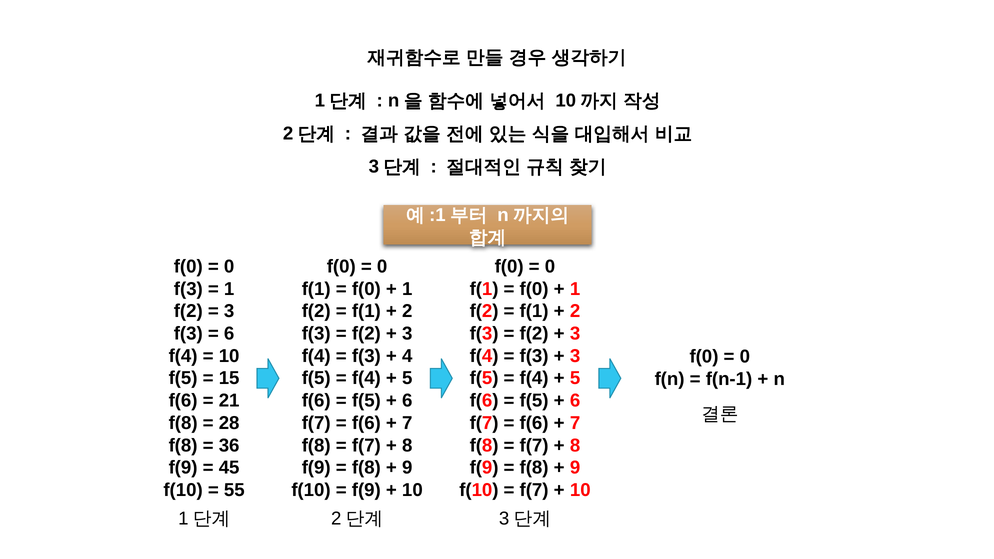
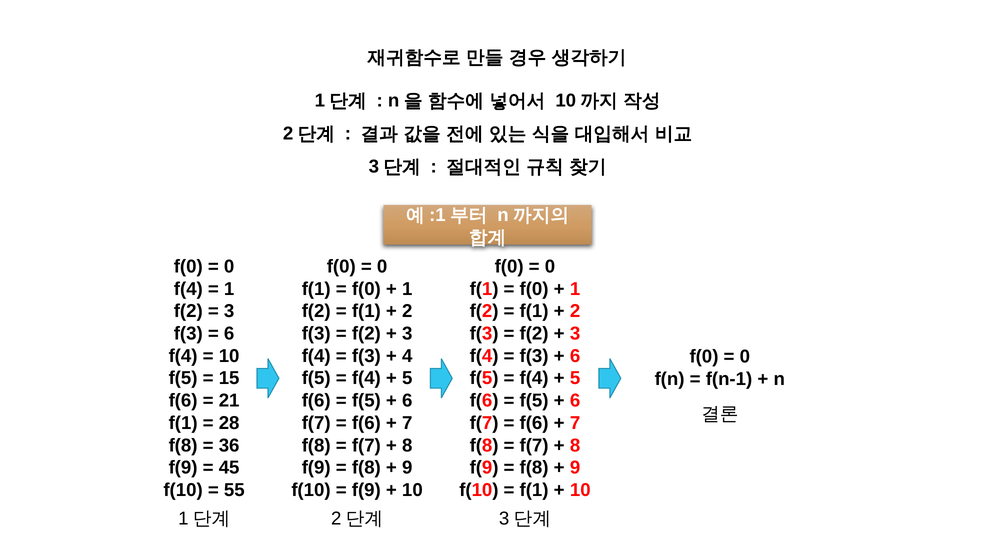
f(3: f(3 -> f(4 (188, 289)
3: 3 -> 6 (575, 356)
f(8: f(8 -> f(1 (183, 423)
f(7: f(7 -> f(1 (534, 490)
